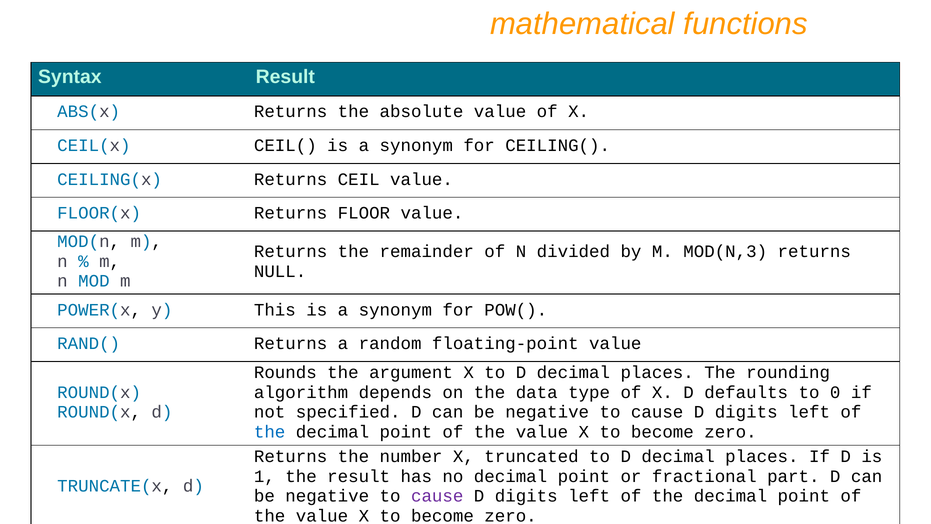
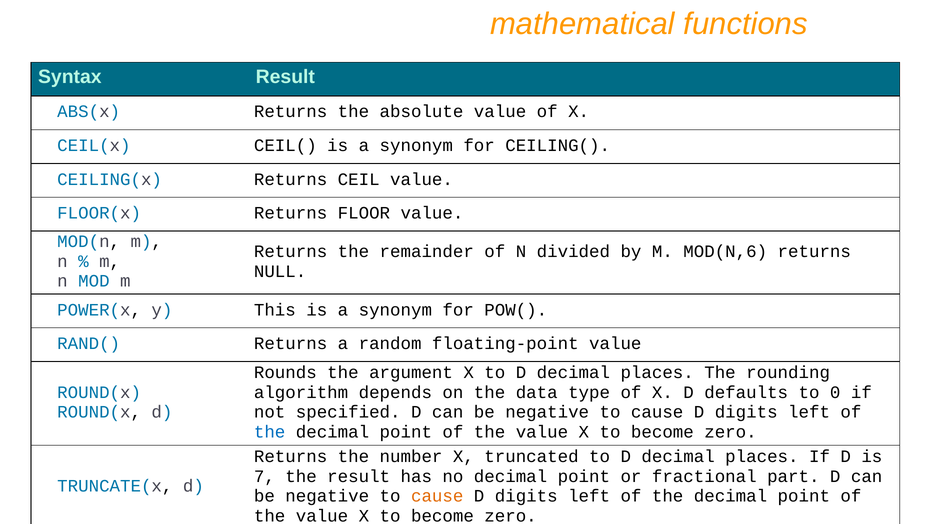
MOD(N,3: MOD(N,3 -> MOD(N,6 (725, 251)
1: 1 -> 7 (264, 476)
cause colour: purple -> orange (437, 496)
